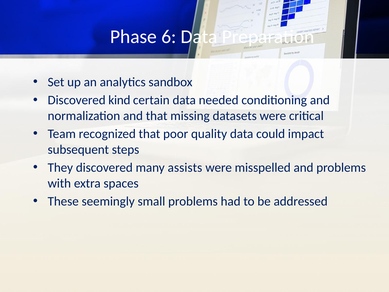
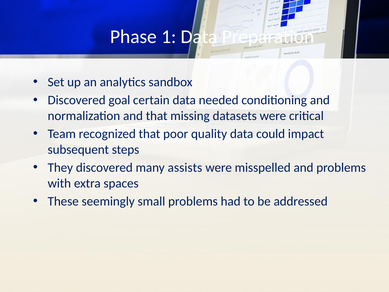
6: 6 -> 1 (169, 37)
kind: kind -> goal (119, 100)
